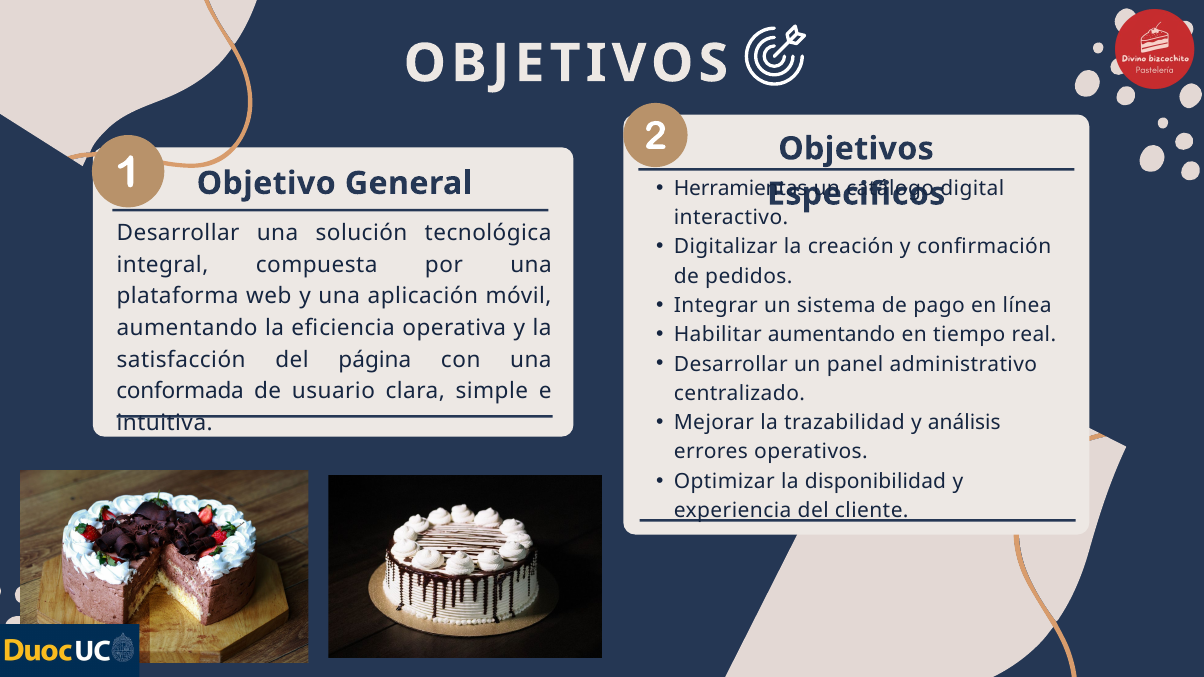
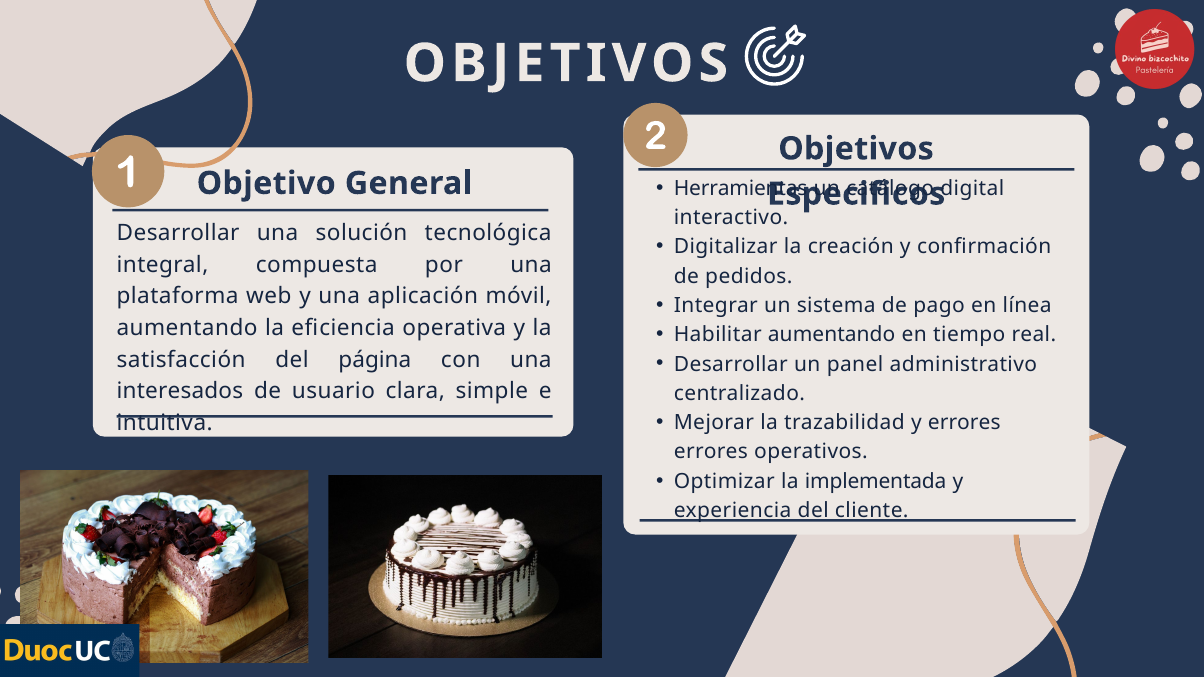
conformada: conformada -> interesados (180, 391)
y análisis: análisis -> errores (964, 423)
disponibilidad: disponibilidad -> implementada (876, 482)
